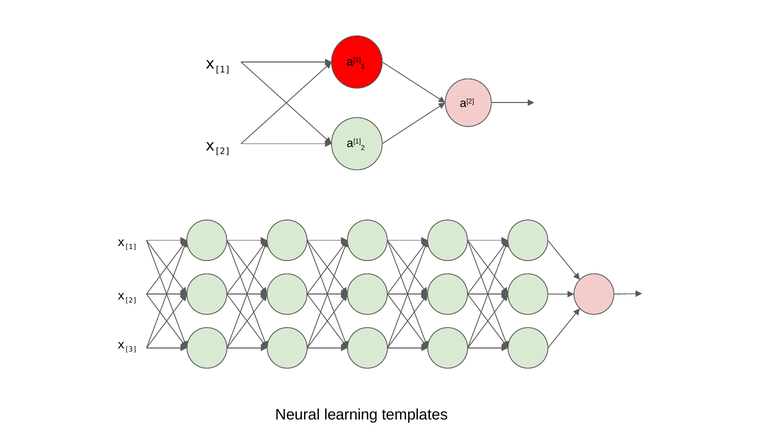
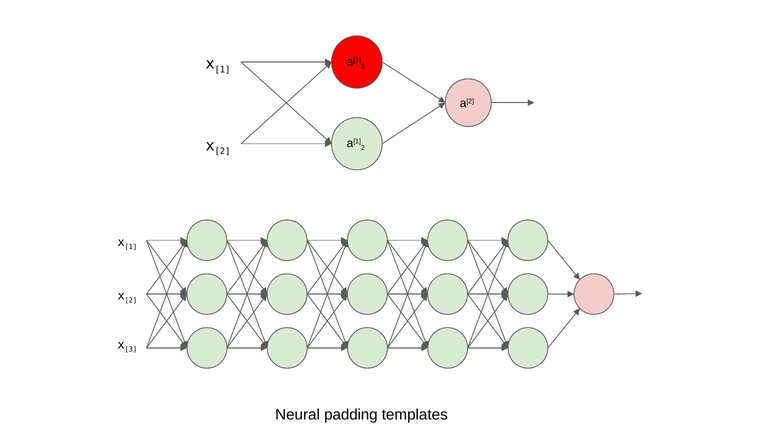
learning: learning -> padding (351, 414)
